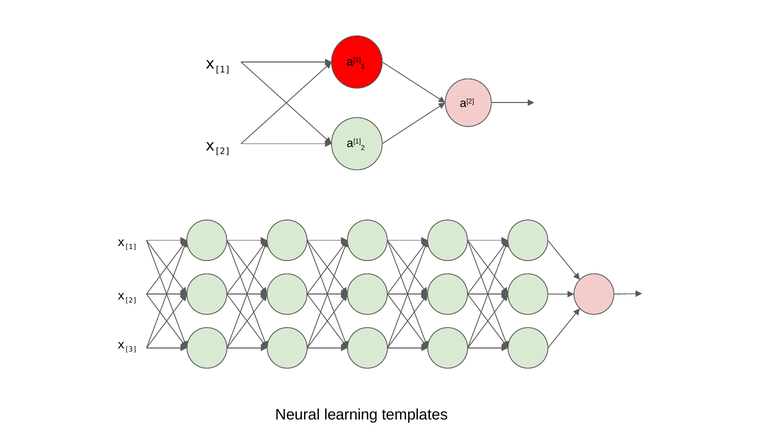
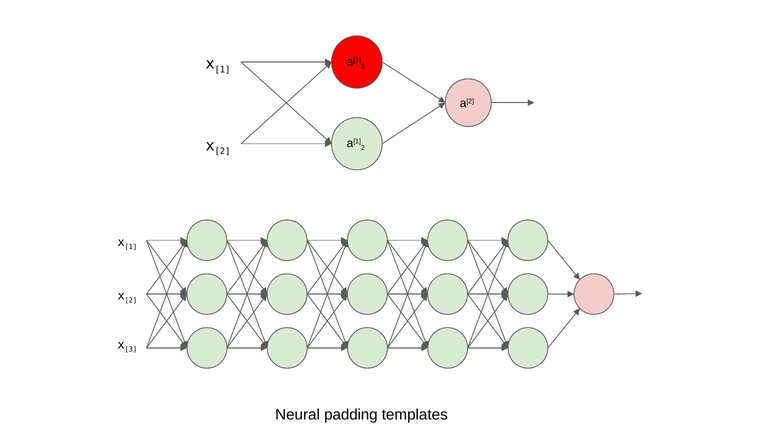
learning: learning -> padding (351, 414)
